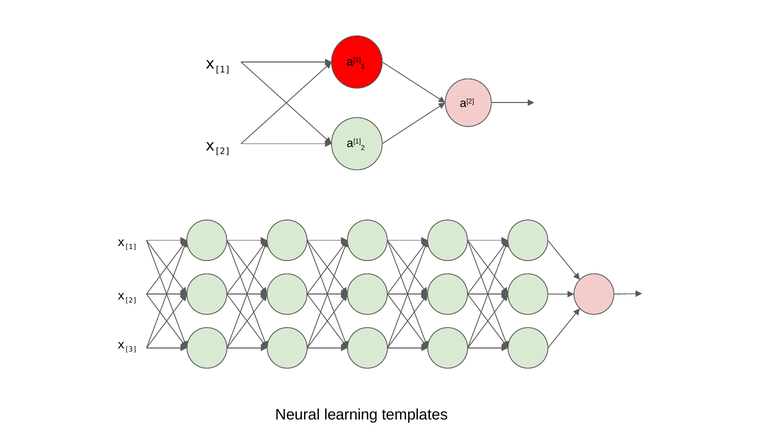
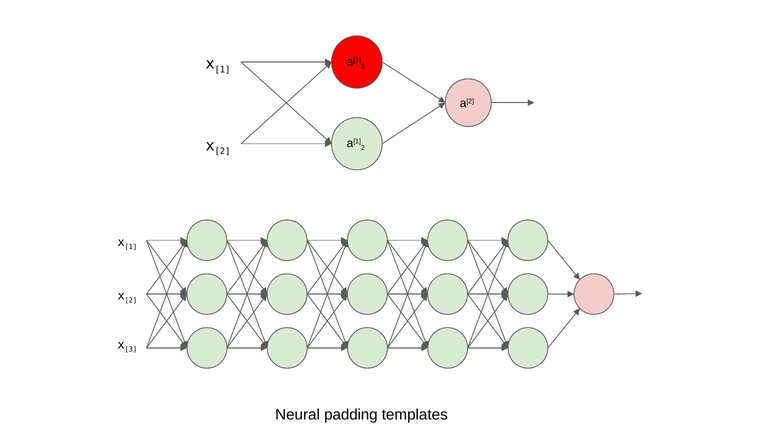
learning: learning -> padding (351, 414)
